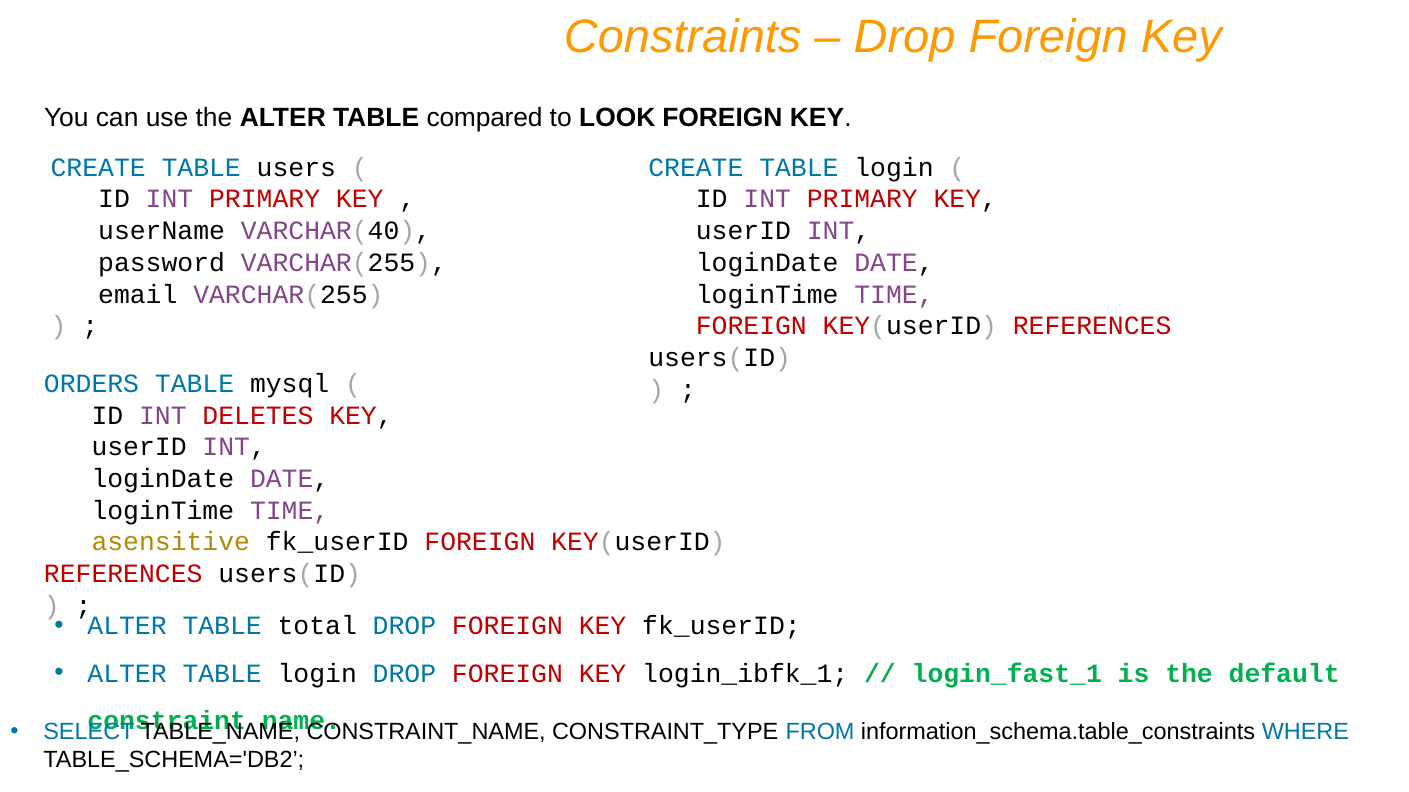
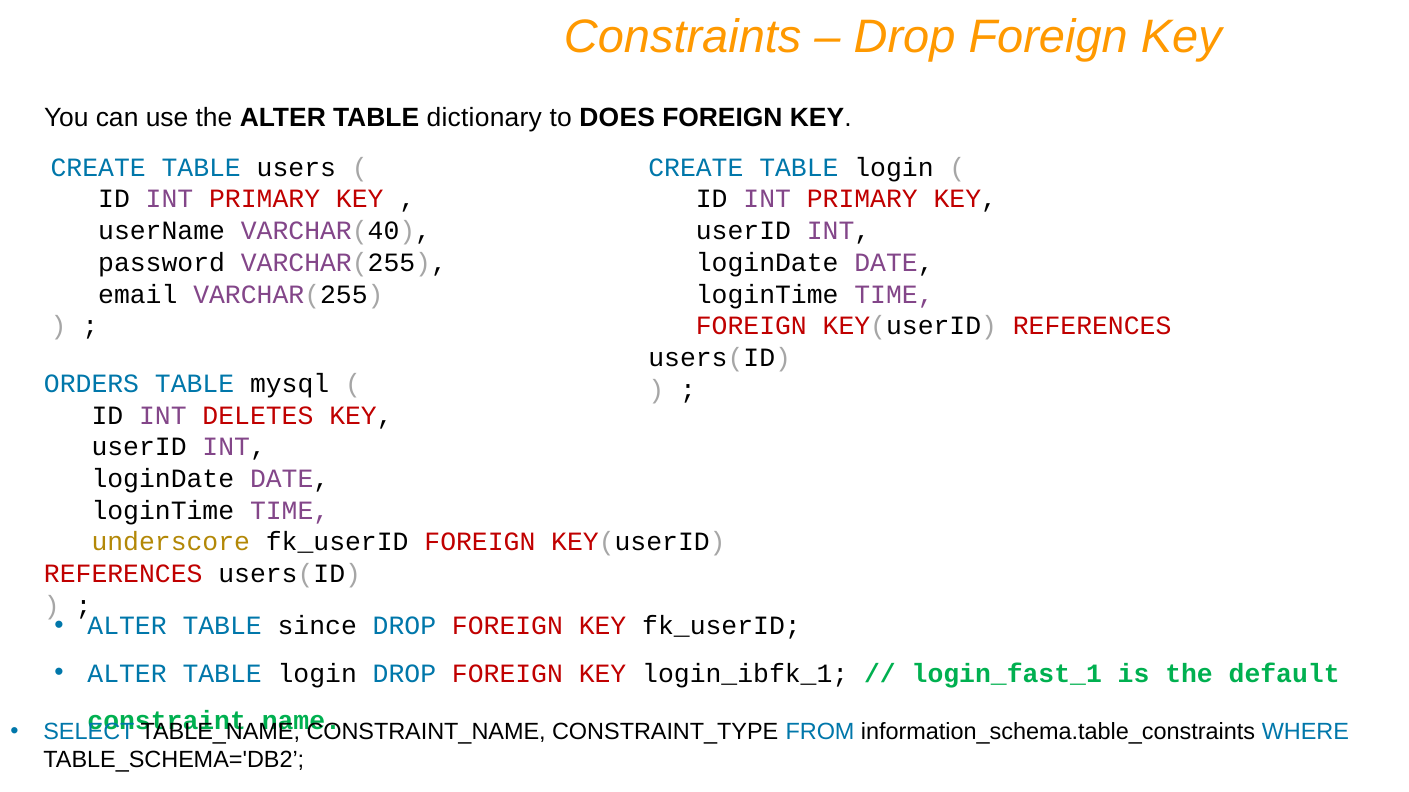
compared: compared -> dictionary (484, 117)
LOOK: LOOK -> DOES (617, 117)
asensitive: asensitive -> underscore (171, 543)
total: total -> since (317, 626)
